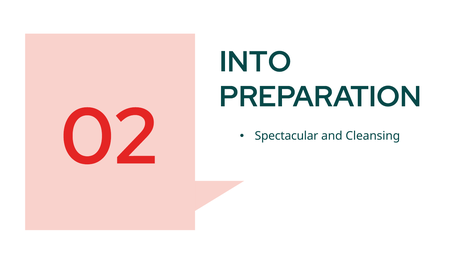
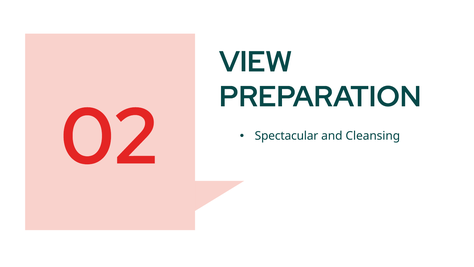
INTO: INTO -> VIEW (256, 62)
